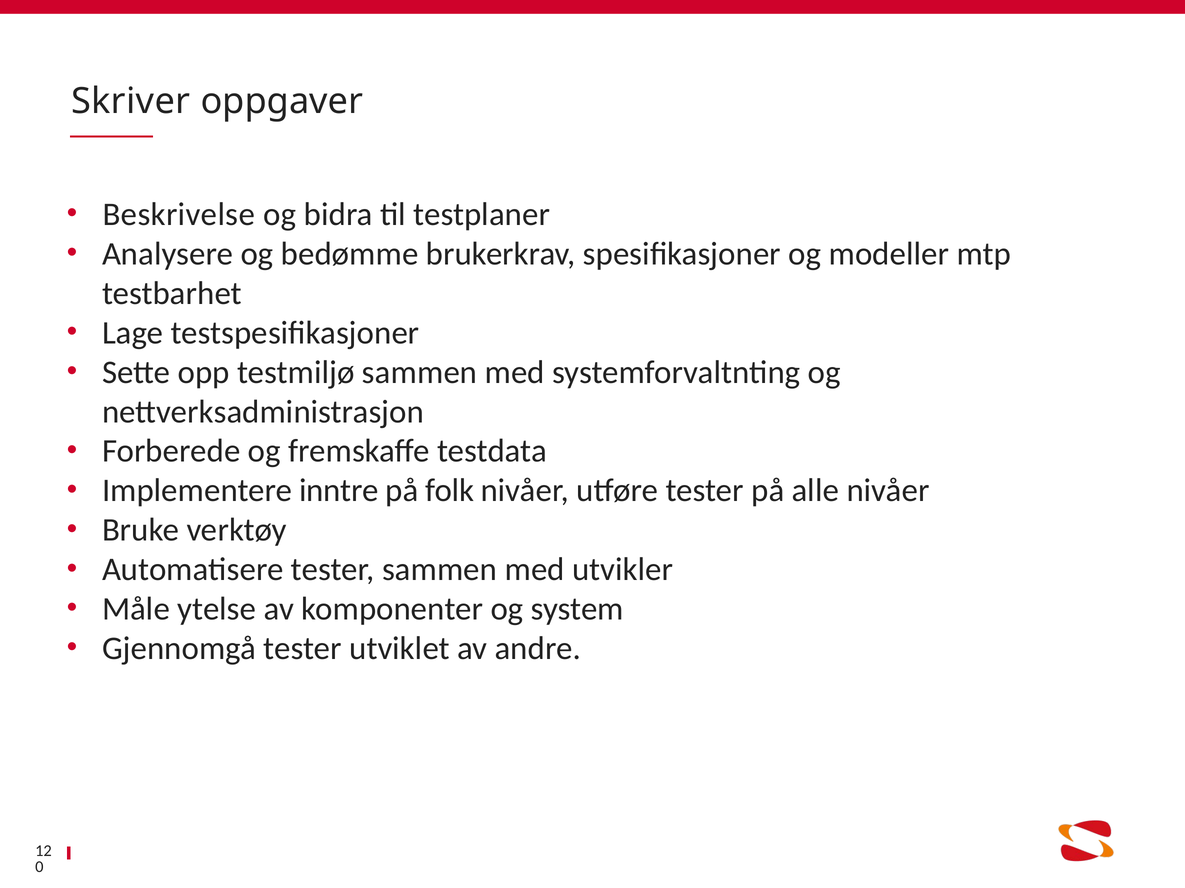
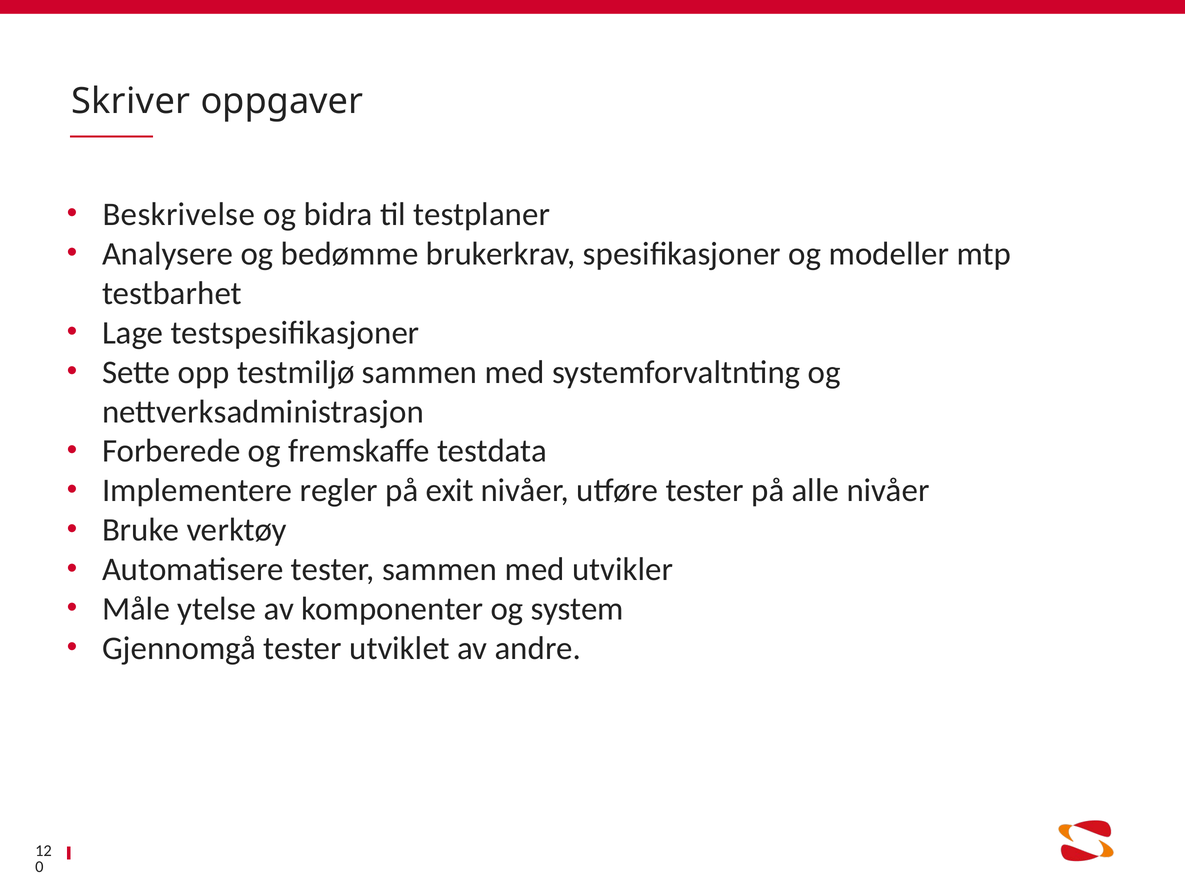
inntre: inntre -> regler (339, 491)
folk: folk -> exit (450, 491)
